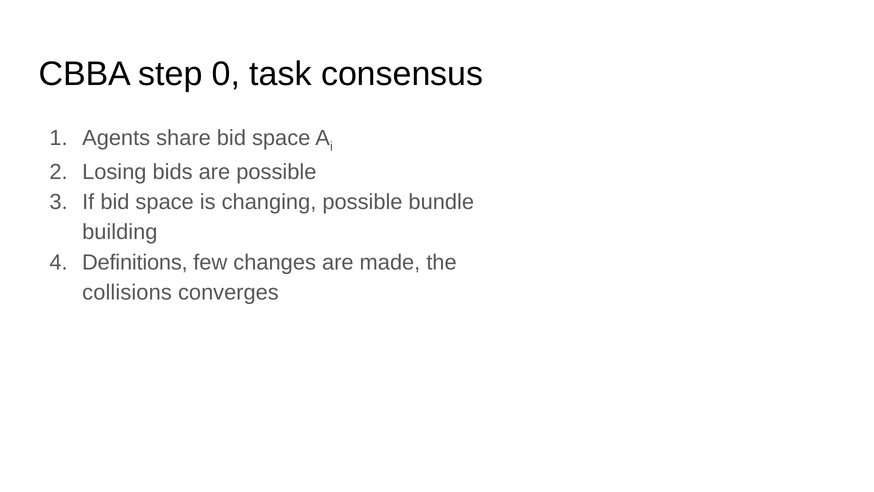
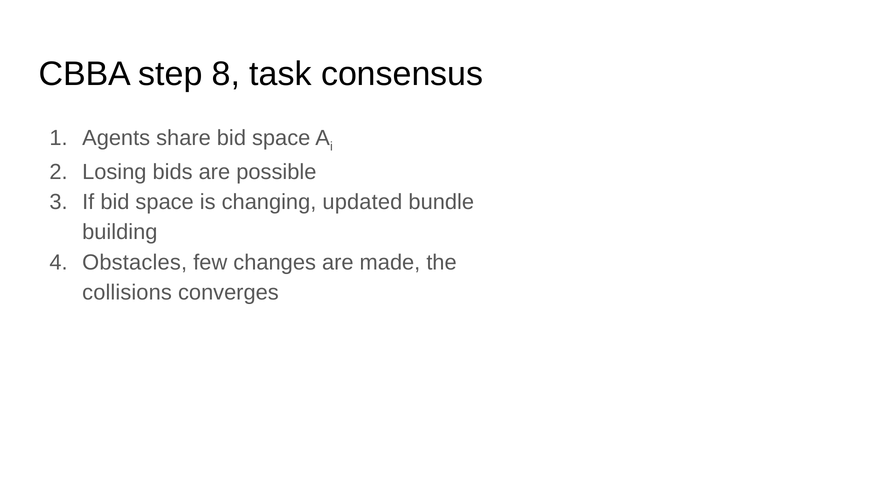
0: 0 -> 8 (226, 74)
changing possible: possible -> updated (362, 202)
Definitions: Definitions -> Obstacles (135, 262)
